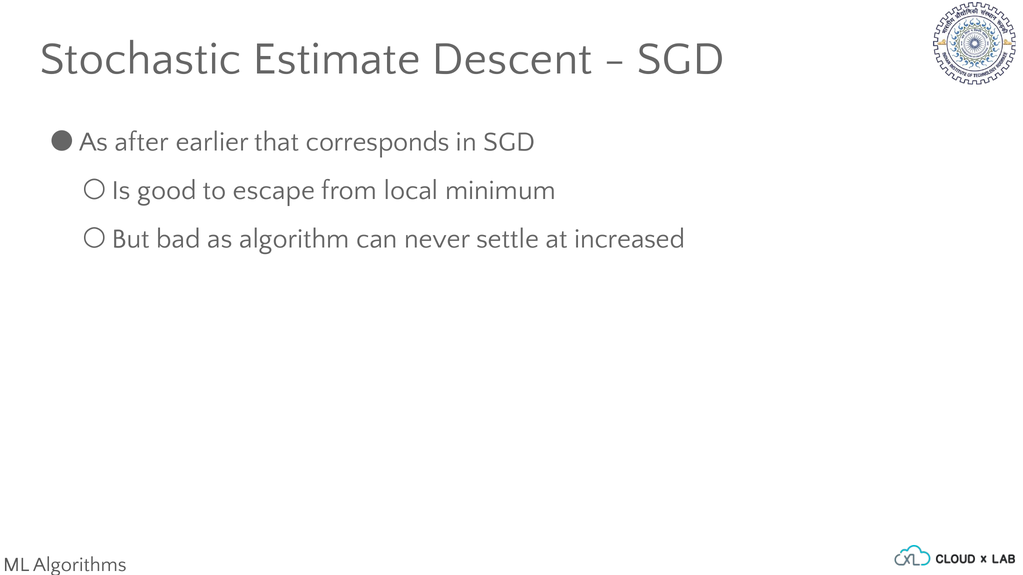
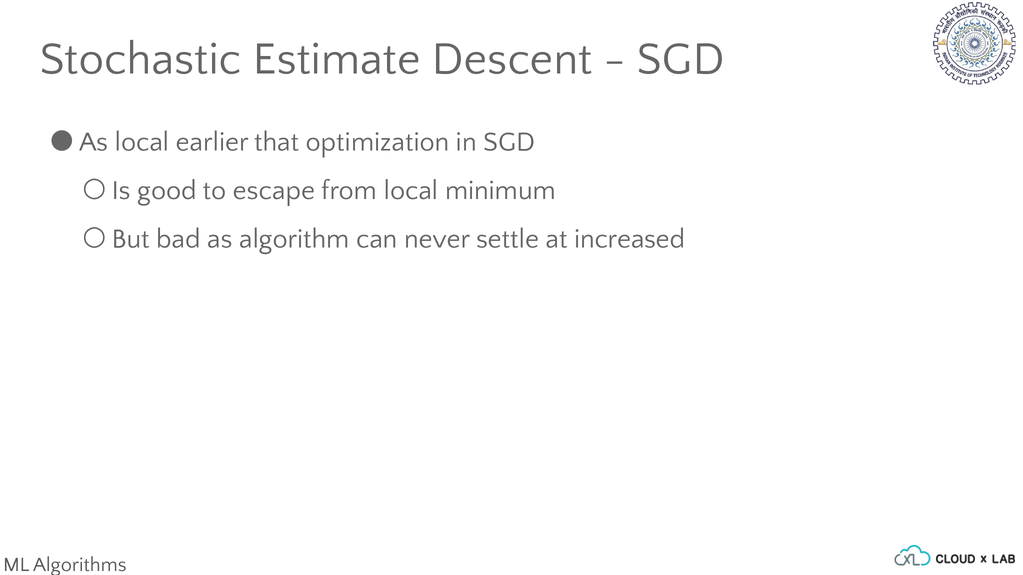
As after: after -> local (142, 142)
corresponds: corresponds -> optimization (378, 142)
